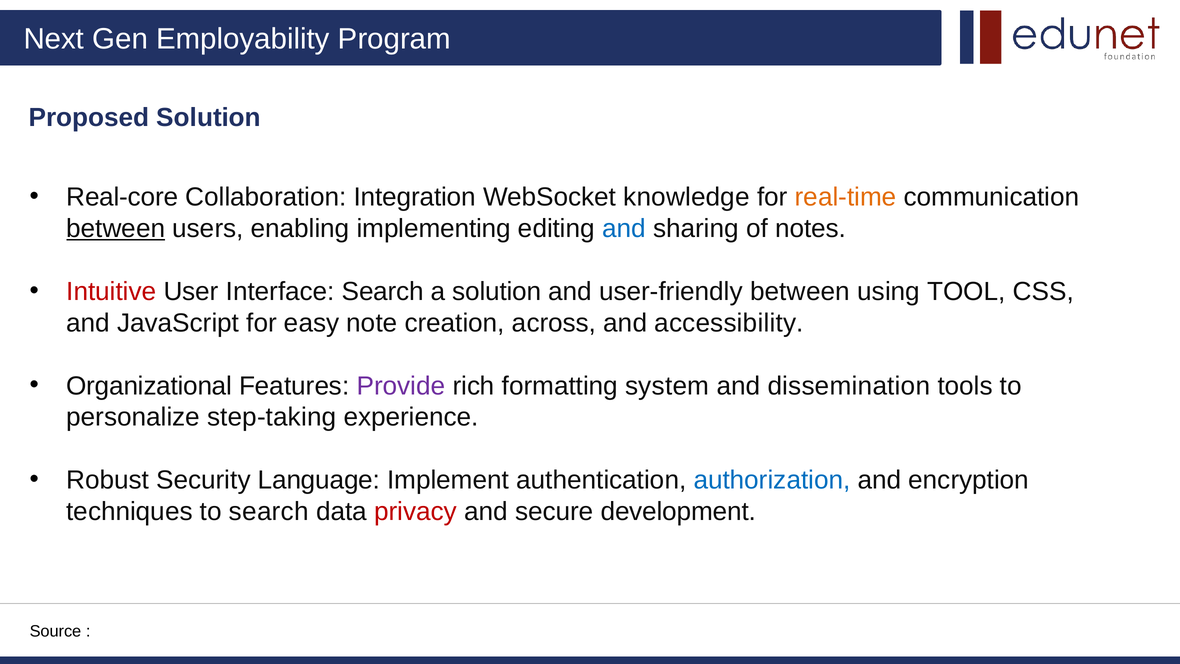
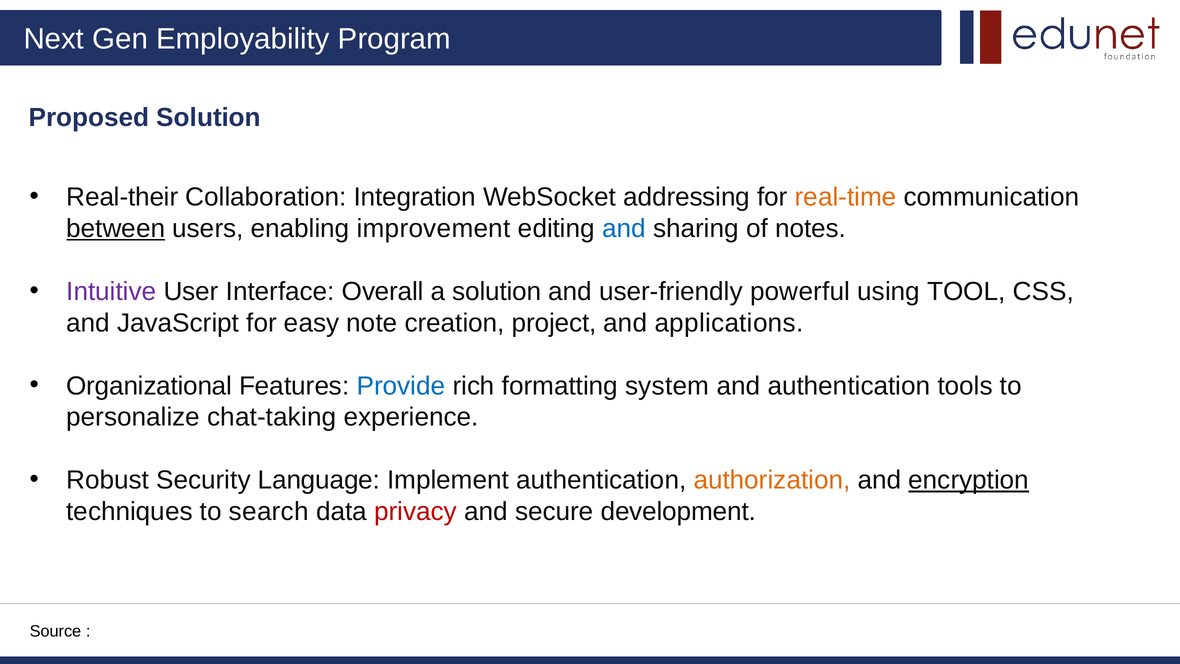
Real-core: Real-core -> Real-their (122, 197)
knowledge: knowledge -> addressing (687, 197)
implementing: implementing -> improvement (434, 228)
Intuitive colour: red -> purple (111, 291)
Interface Search: Search -> Overall (383, 291)
user-friendly between: between -> powerful (800, 291)
across: across -> project (554, 323)
accessibility: accessibility -> applications (729, 323)
Provide colour: purple -> blue (401, 386)
and dissemination: dissemination -> authentication (849, 386)
step-taking: step-taking -> chat-taking (272, 417)
authorization colour: blue -> orange (772, 480)
encryption underline: none -> present (969, 480)
